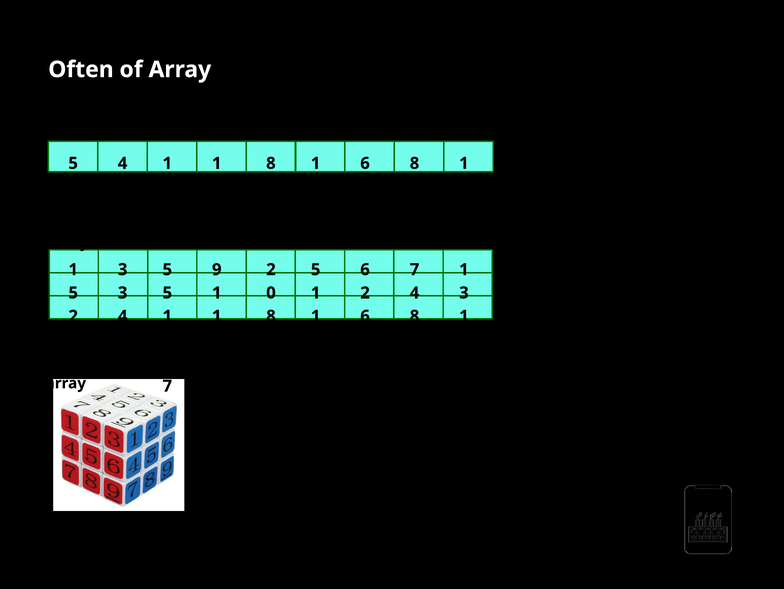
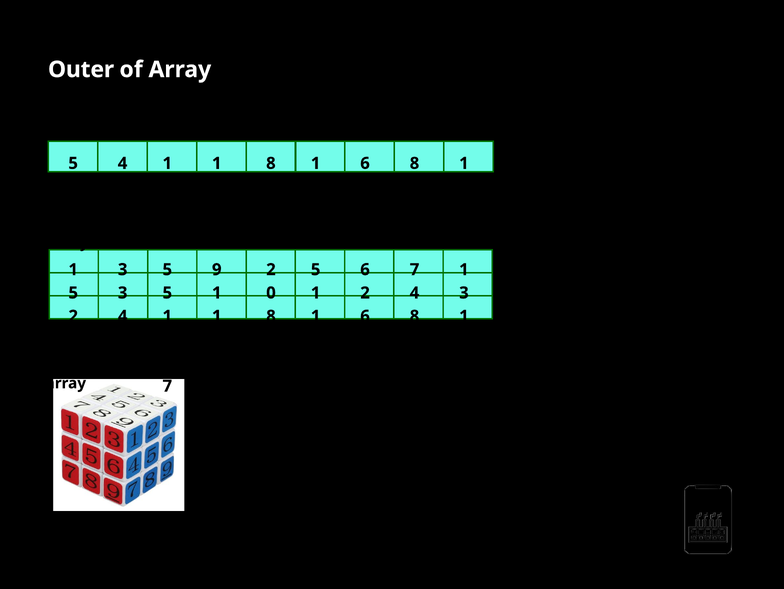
Often: Often -> Outer (81, 70)
